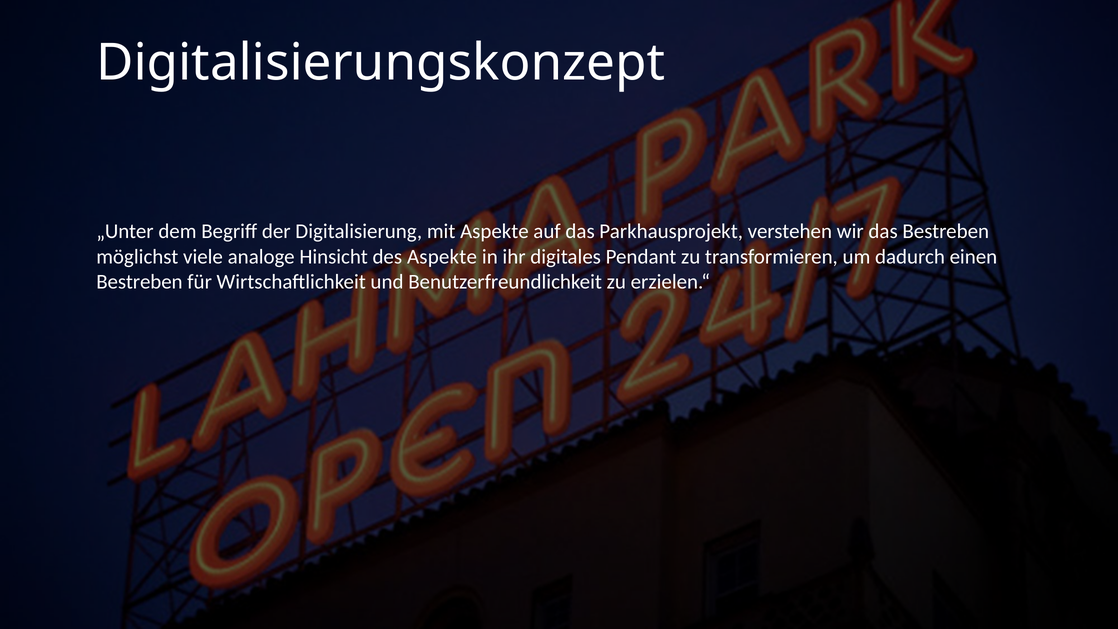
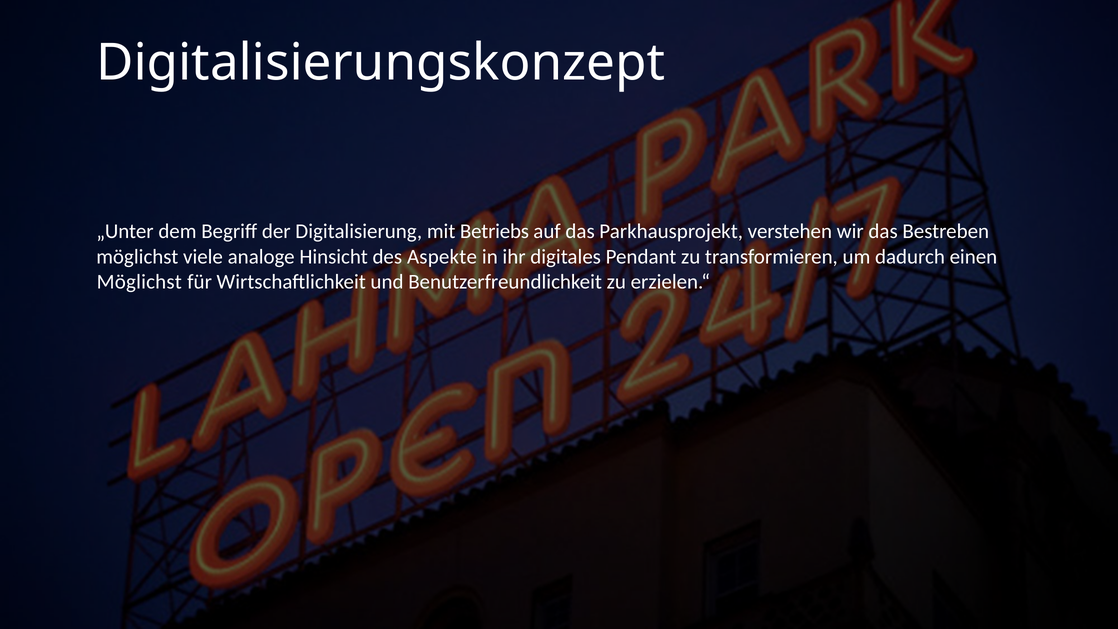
mit Aspekte: Aspekte -> Betriebs (495, 231)
Bestreben: Bestreben -> Möglichst (139, 282)
